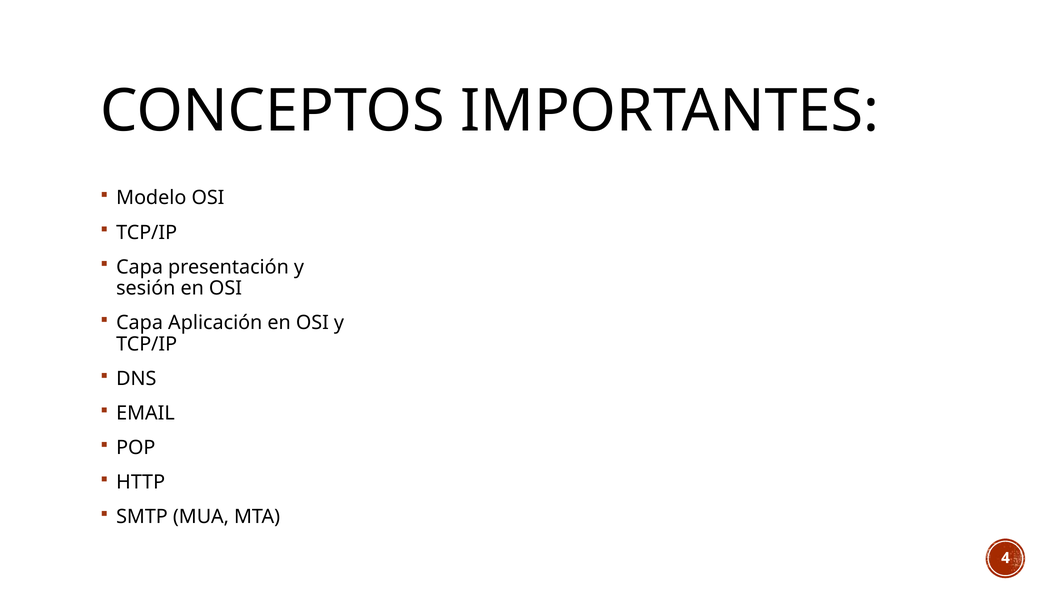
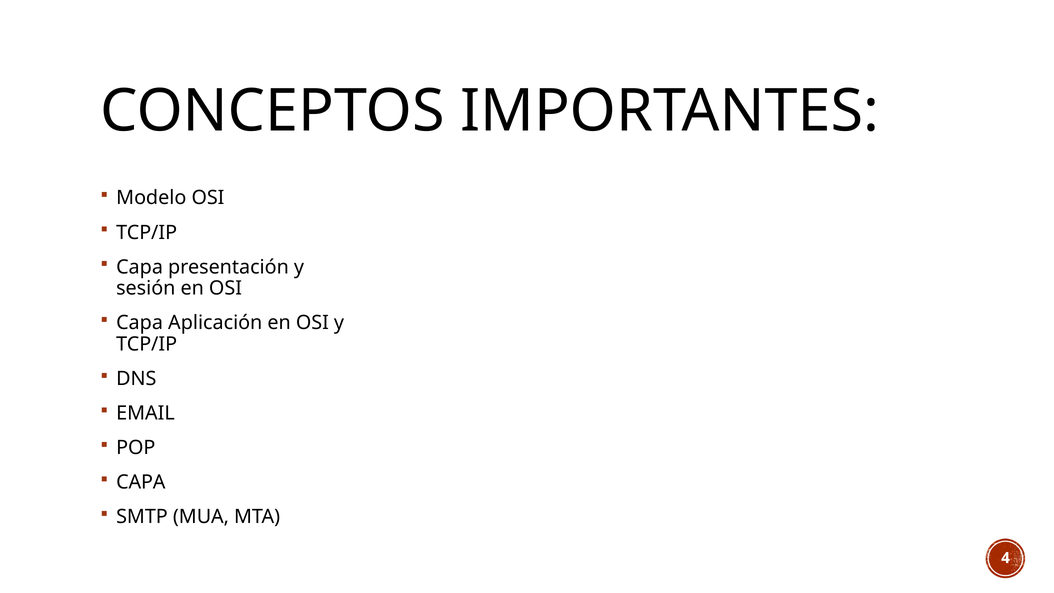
HTTP: HTTP -> CAPA (141, 482)
